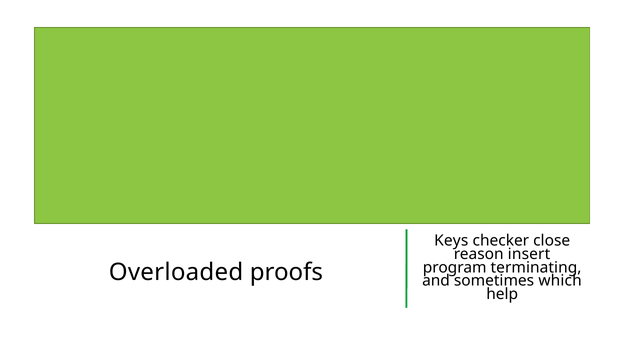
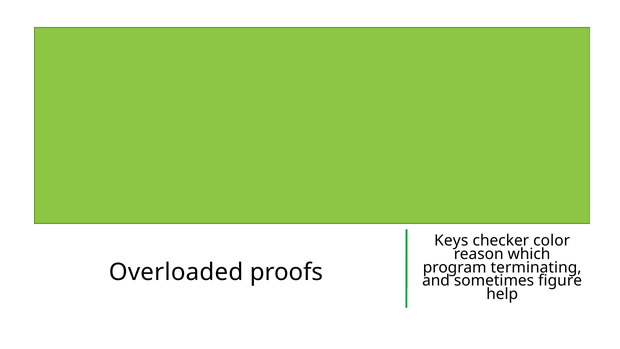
close: close -> color (552, 240)
insert: insert -> which (529, 254)
which: which -> figure (560, 281)
